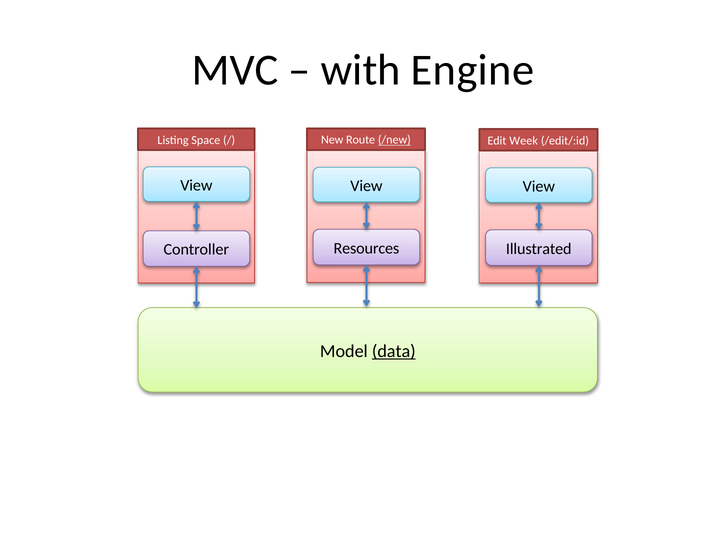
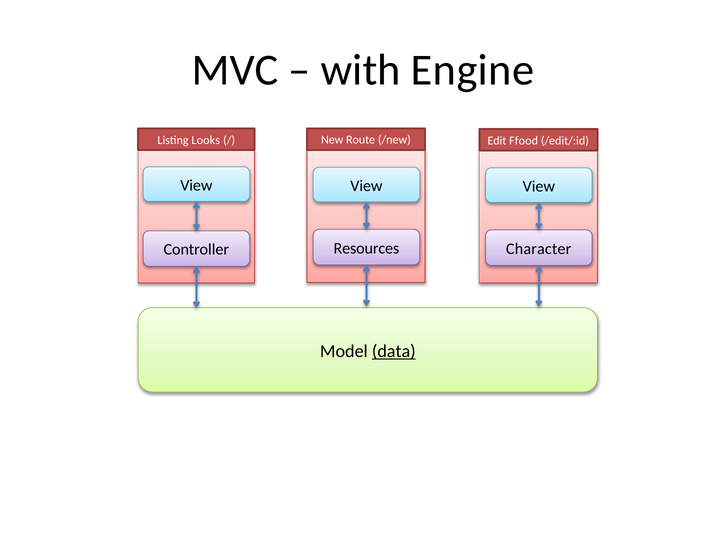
Space: Space -> Looks (206, 140)
/new underline: present -> none (394, 140)
Week: Week -> Ffood (524, 141)
Illustrated: Illustrated -> Character (539, 249)
